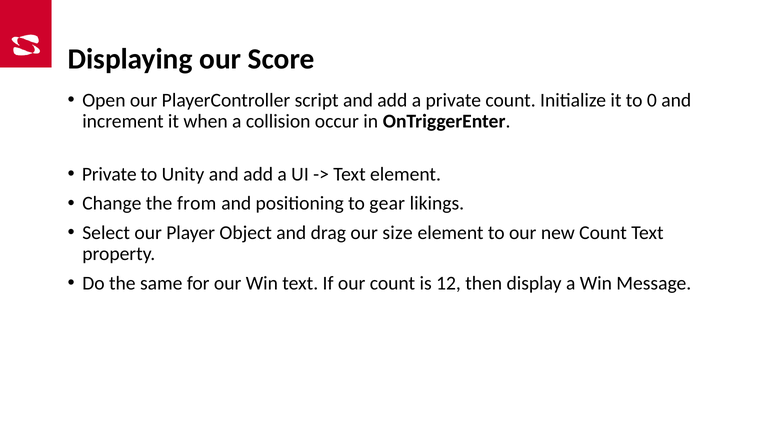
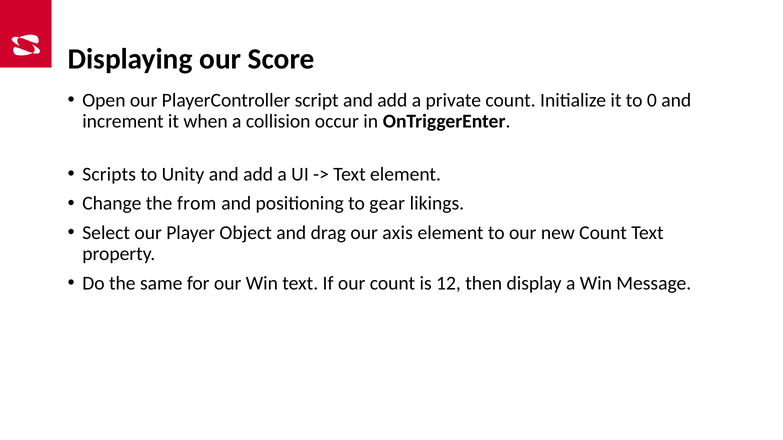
Private: Private -> Scripts (109, 174)
size: size -> axis (398, 233)
